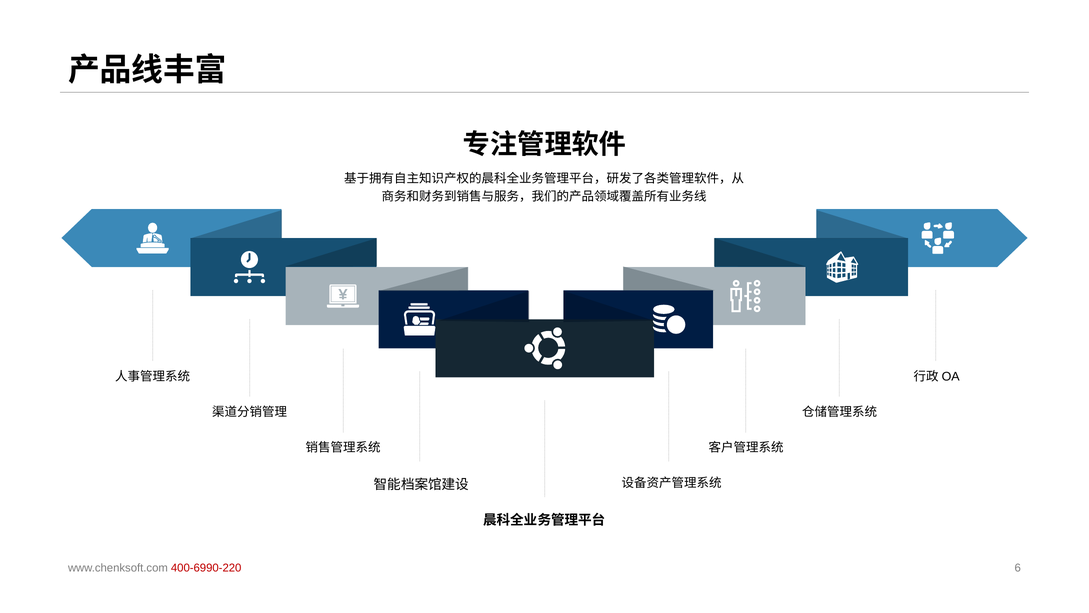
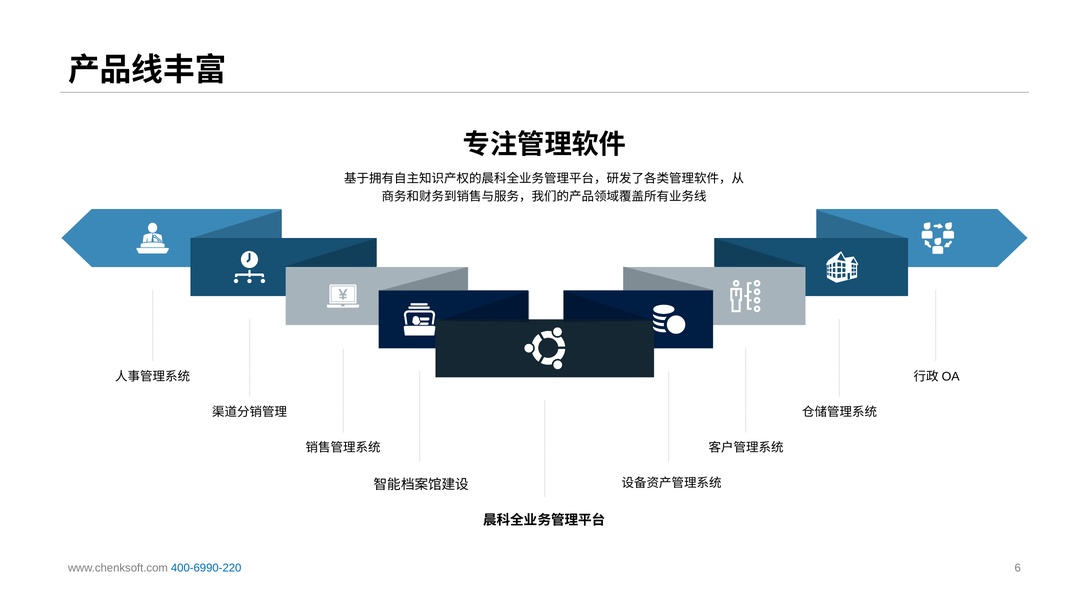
400-6990-220 colour: red -> blue (206, 567)
